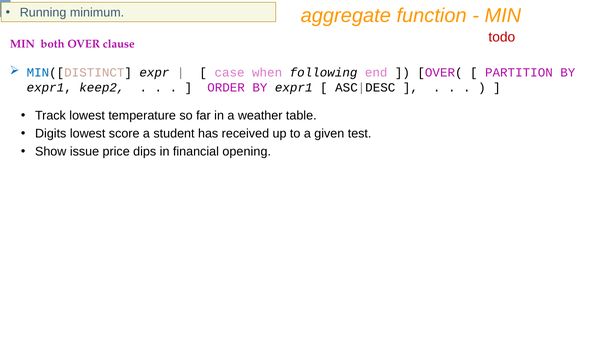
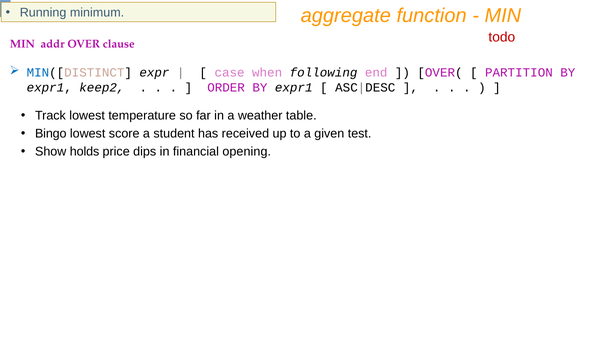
both: both -> addr (53, 44)
Digits: Digits -> Bingo (51, 134)
issue: issue -> holds (85, 152)
